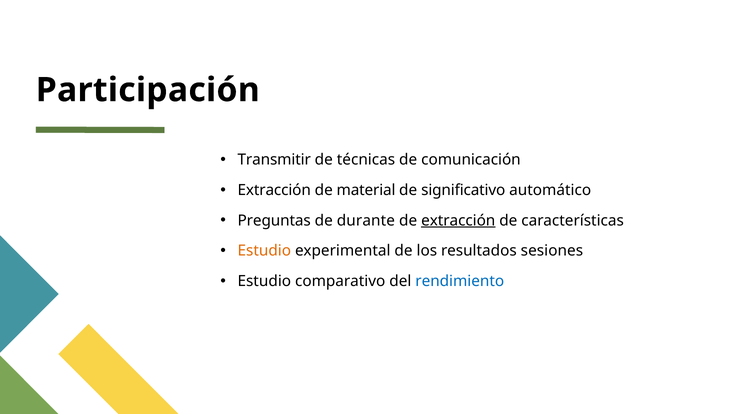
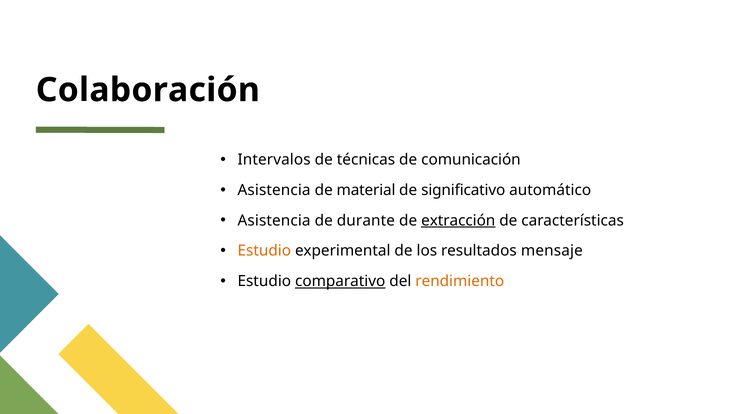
Participación: Participación -> Colaboración (148, 90)
Transmitir: Transmitir -> Intervalos (274, 160)
Extracción: Extracción -> Asistencia (274, 190)
Preguntas: Preguntas -> Asistencia (274, 220)
sesiones: sesiones -> mensaje (552, 251)
comparativo underline: none -> present (340, 281)
rendimiento colour: blue -> orange (460, 281)
